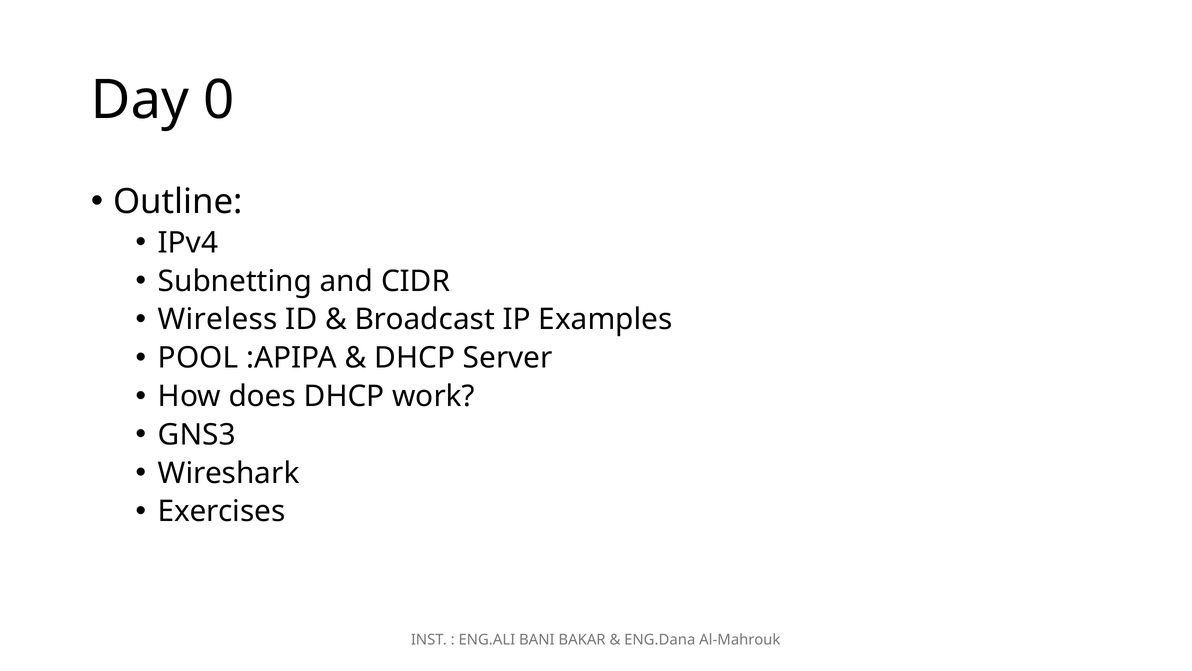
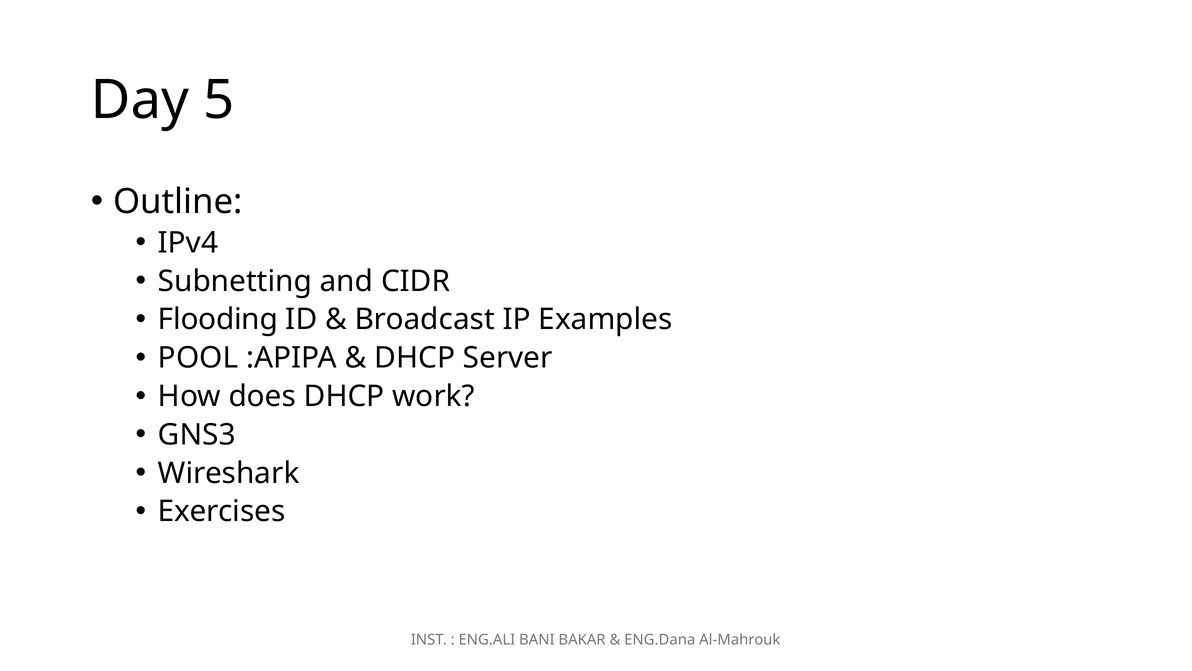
0: 0 -> 5 (219, 100)
Wireless: Wireless -> Flooding (218, 319)
